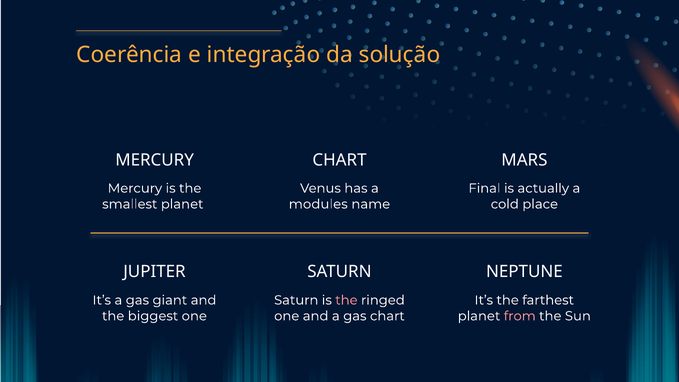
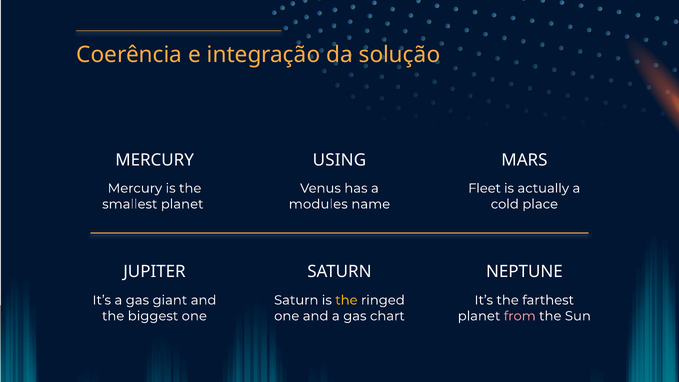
CHART: CHART -> USING (339, 160)
Final: Final -> Fleet (485, 188)
the colour: pink -> yellow (346, 300)
